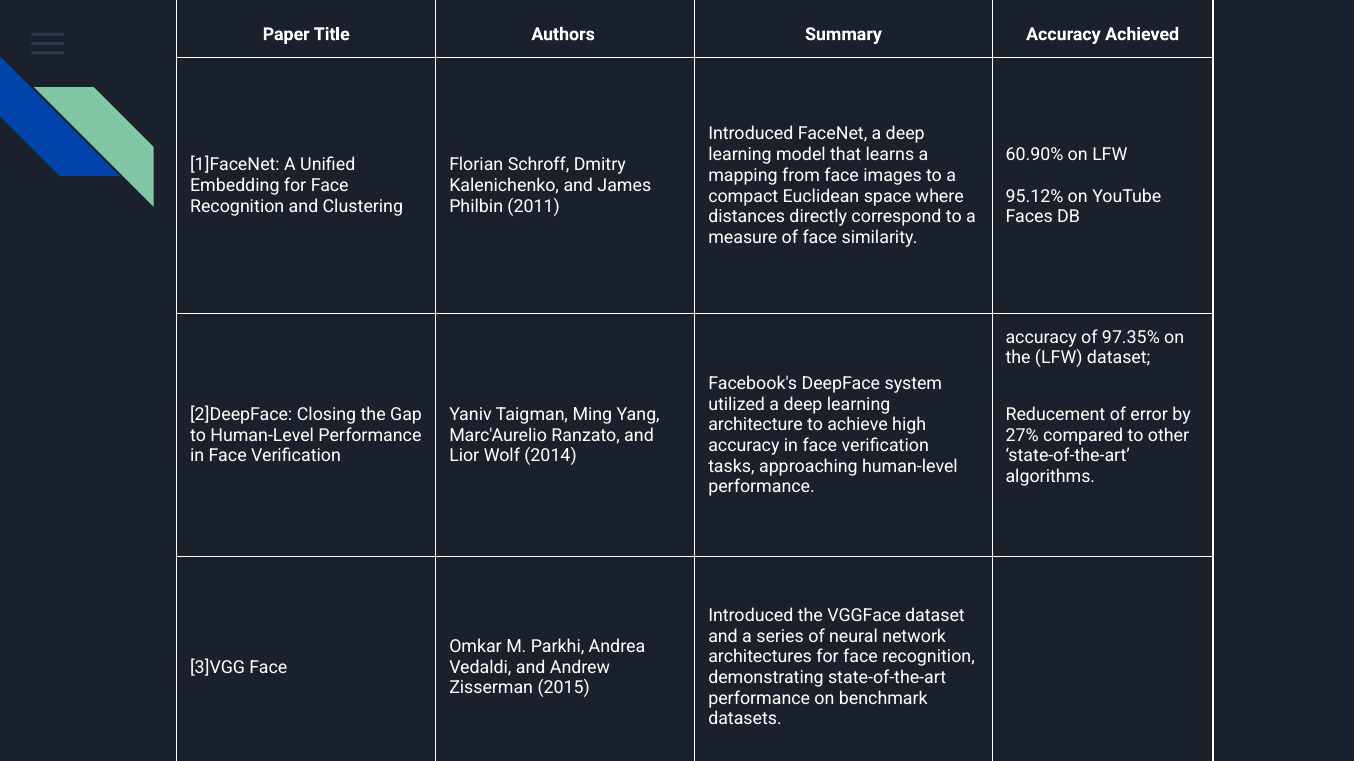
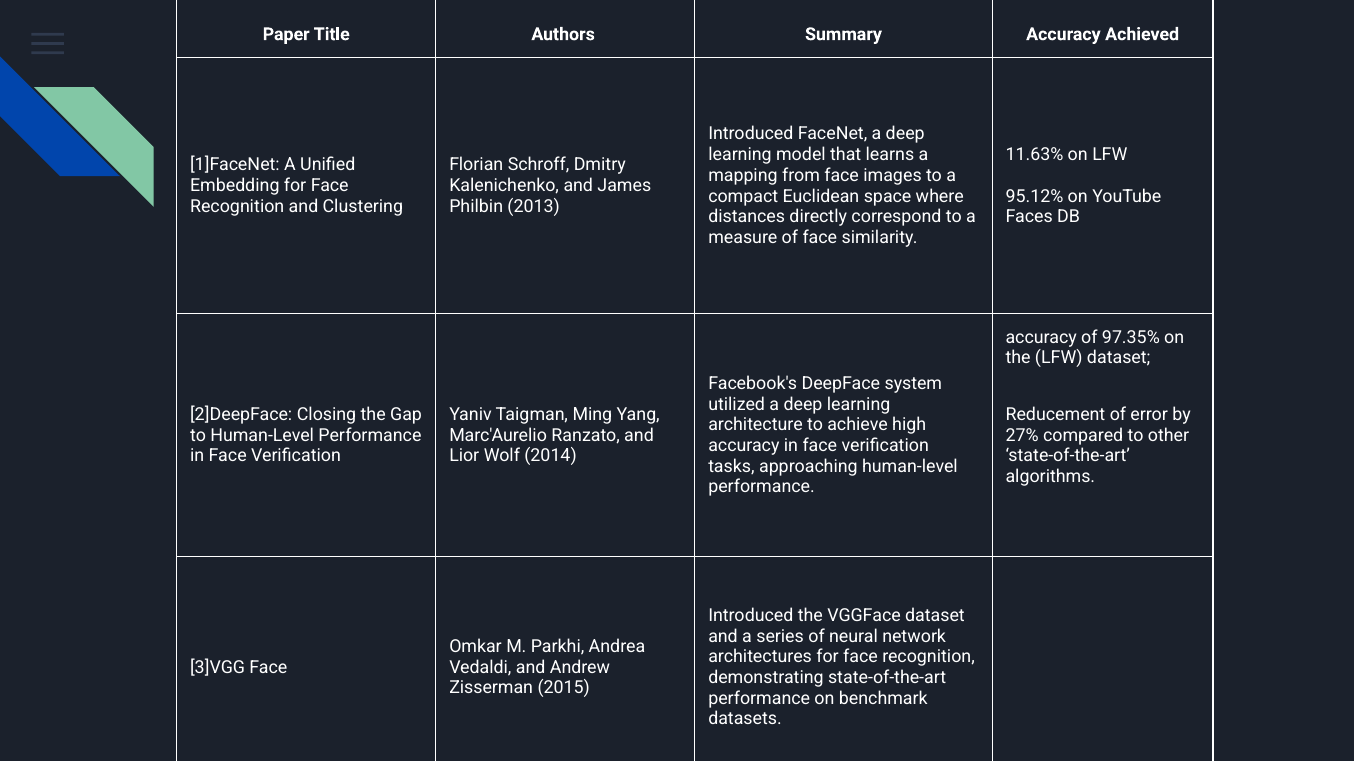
60.90%: 60.90% -> 11.63% (1035, 155)
2011: 2011 -> 2013 (534, 207)
